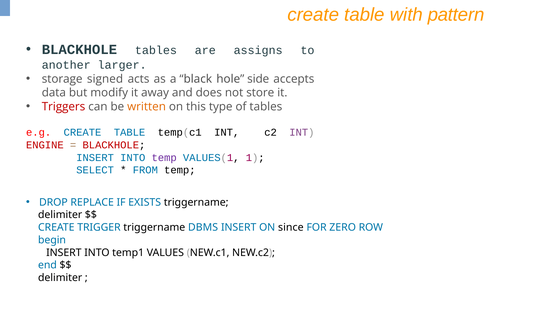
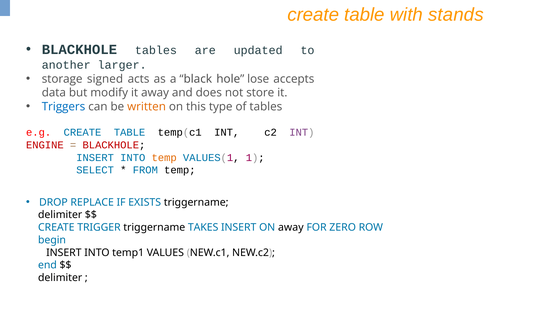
pattern: pattern -> stands (456, 15)
assigns: assigns -> updated (258, 50)
side: side -> lose (258, 79)
Triggers colour: red -> blue (64, 107)
temp colour: purple -> orange (164, 158)
DBMS: DBMS -> TAKES (203, 227)
ON since: since -> away (291, 227)
